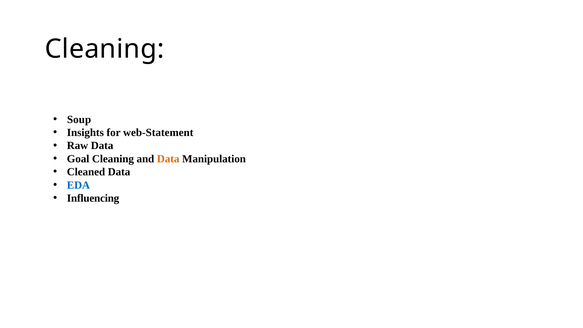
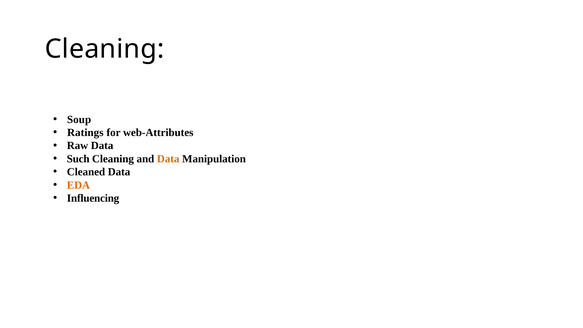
Insights: Insights -> Ratings (85, 133)
web-Statement: web-Statement -> web-Attributes (158, 133)
Goal: Goal -> Such (78, 159)
EDA colour: blue -> orange (78, 185)
